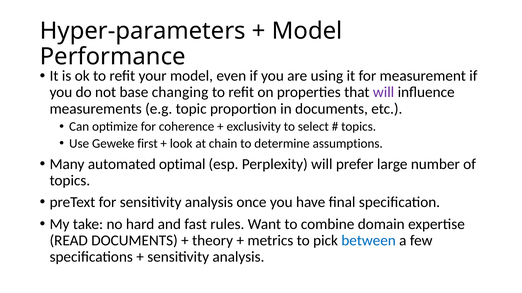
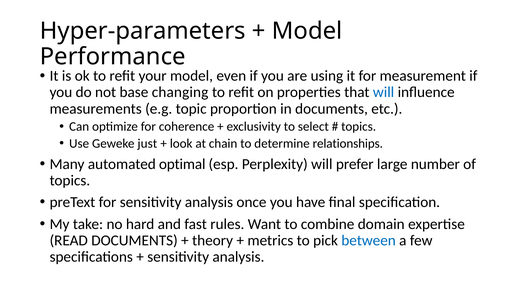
will colour: purple -> blue (384, 93)
first: first -> just (147, 144)
assumptions: assumptions -> relationships (348, 144)
